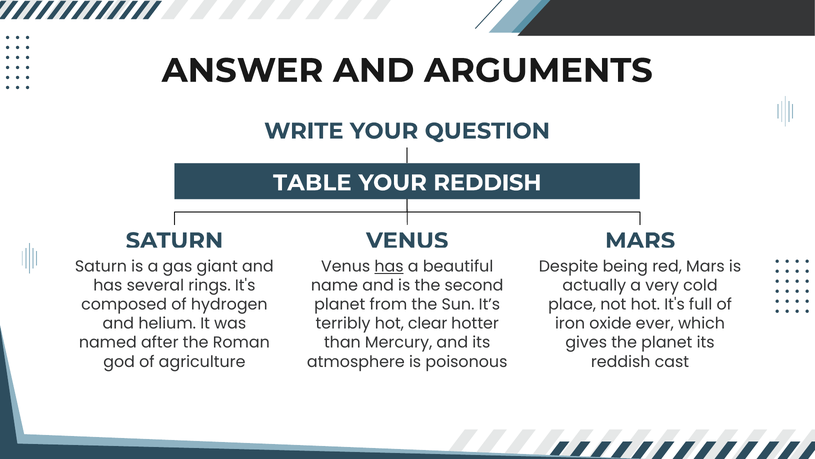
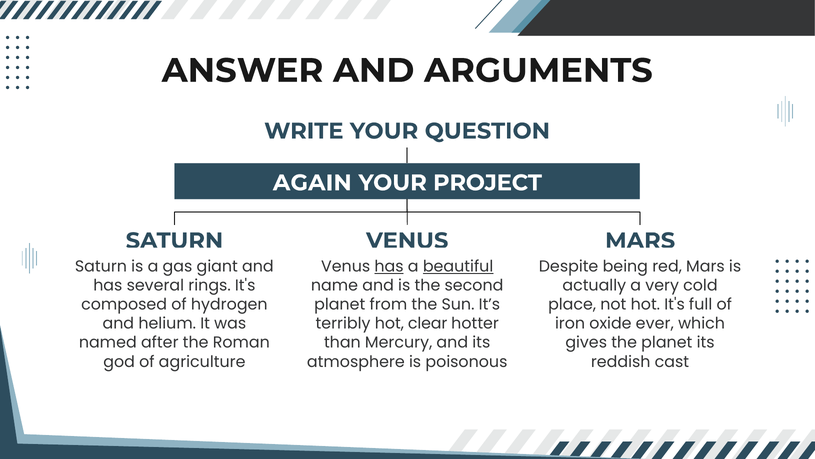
TABLE: TABLE -> AGAIN (312, 183)
YOUR REDDISH: REDDISH -> PROJECT (487, 183)
beautiful underline: none -> present (458, 266)
